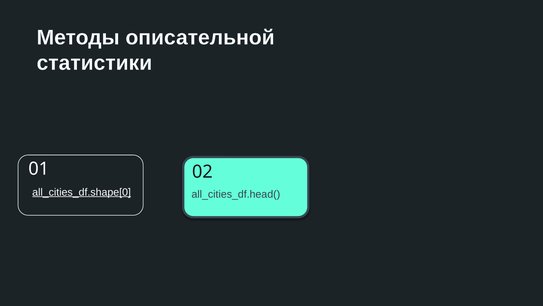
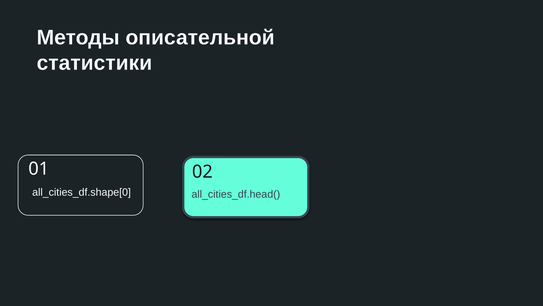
all_cities_df.shape[0 underline: present -> none (82, 192)
